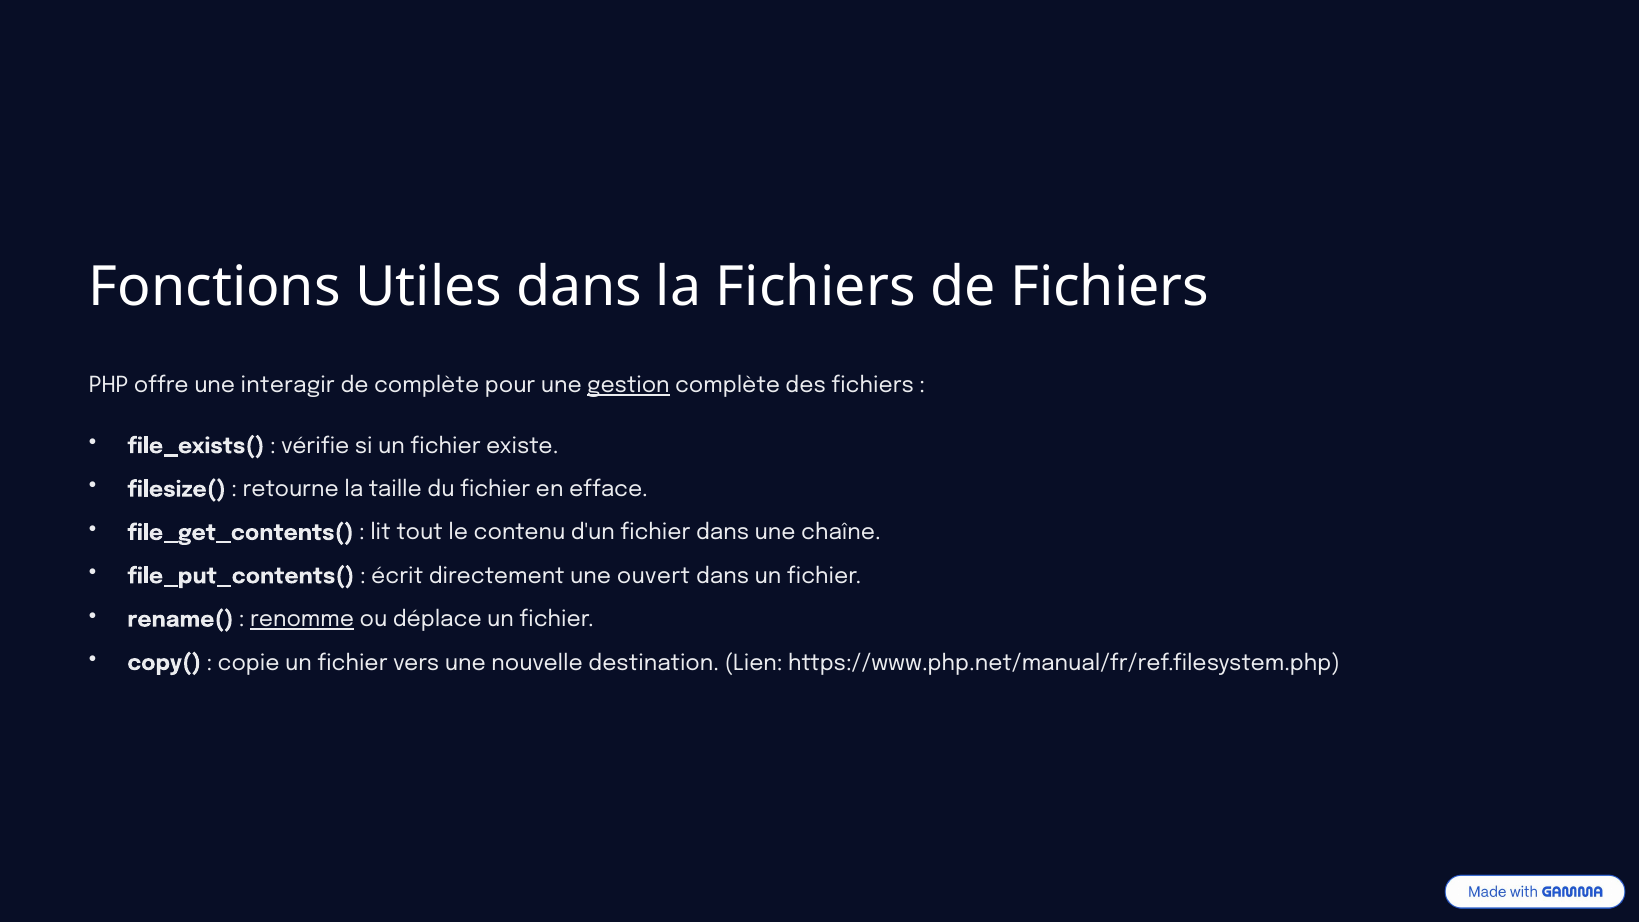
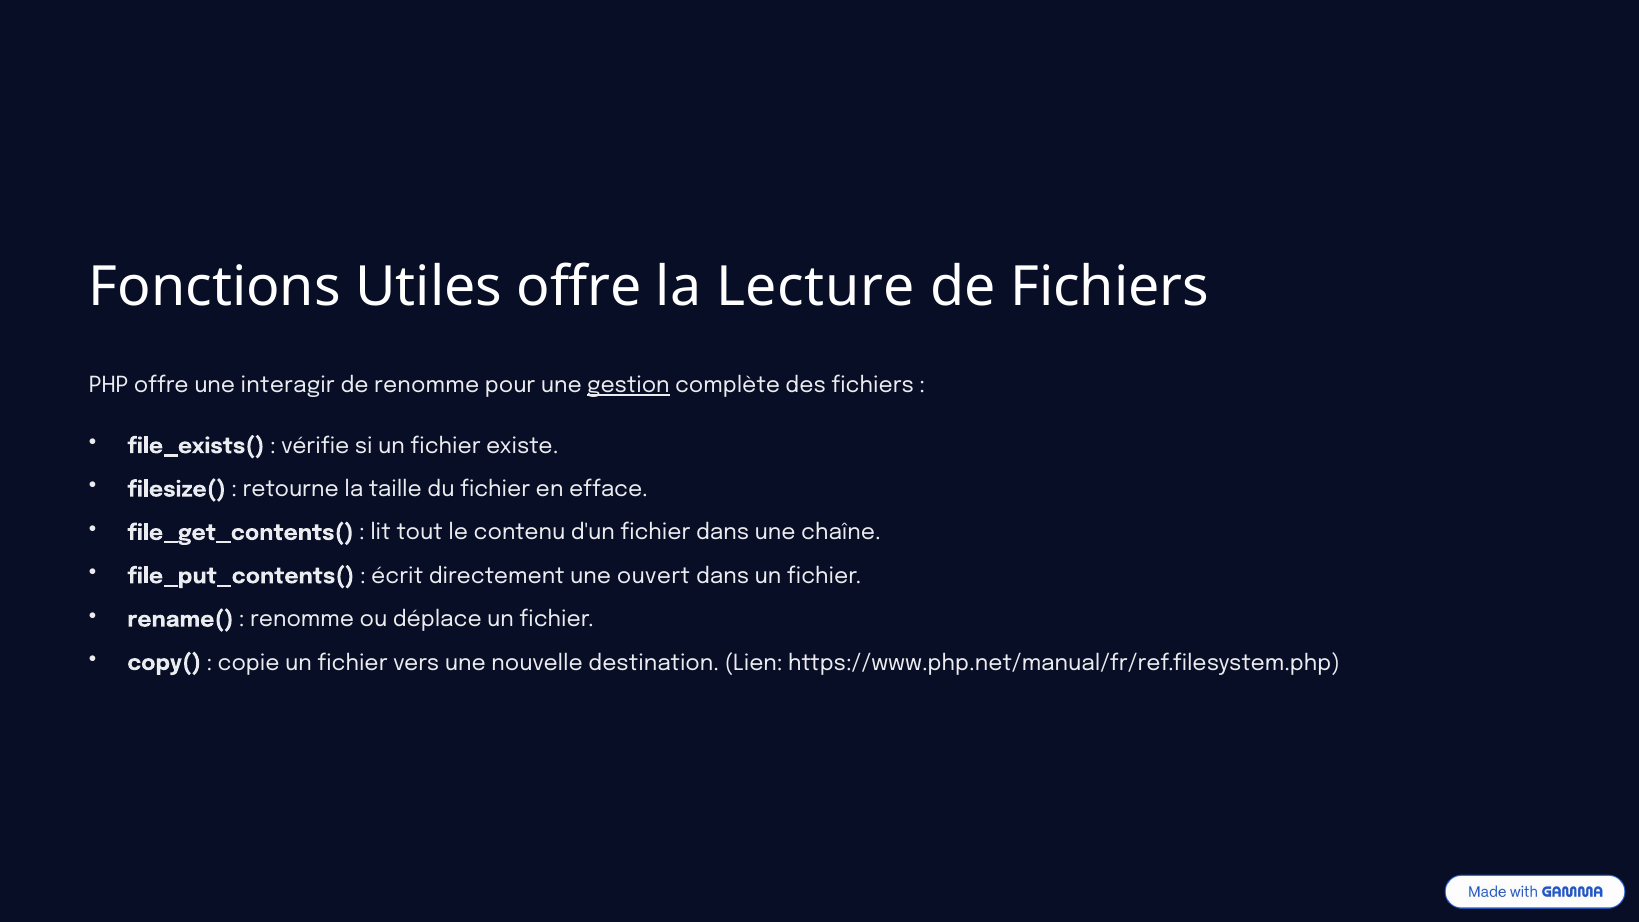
Utiles dans: dans -> offre (579, 287)
la Fichiers: Fichiers -> Lecture (816, 287)
de complète: complète -> renomme (427, 385)
renomme underline: present -> none (302, 619)
